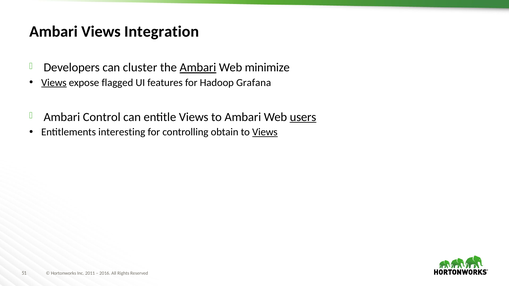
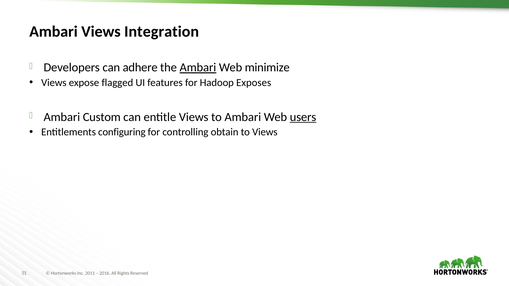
cluster: cluster -> adhere (140, 68)
Views underline: present -> none (54, 83)
Grafana: Grafana -> Exposes (254, 83)
Control: Control -> Custom (102, 117)
interesting: interesting -> configuring (122, 132)
Views underline: present -> none (265, 132)
